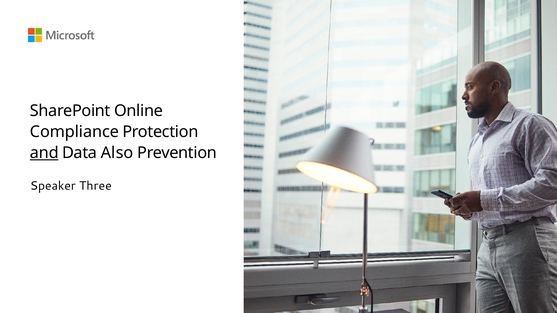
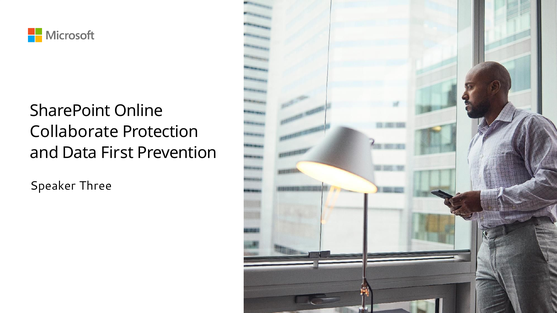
Compliance: Compliance -> Collaborate (74, 132)
and underline: present -> none (44, 153)
Also: Also -> First (117, 153)
